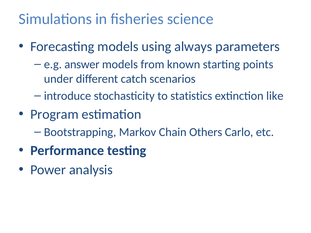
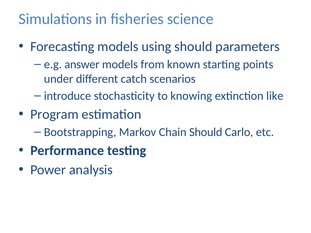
using always: always -> should (193, 47)
statistics: statistics -> knowing (191, 96)
Chain Others: Others -> Should (206, 132)
